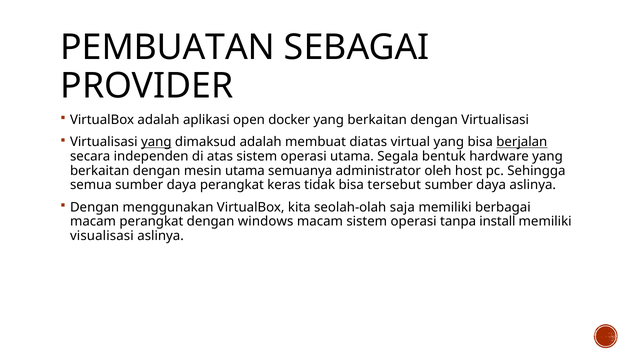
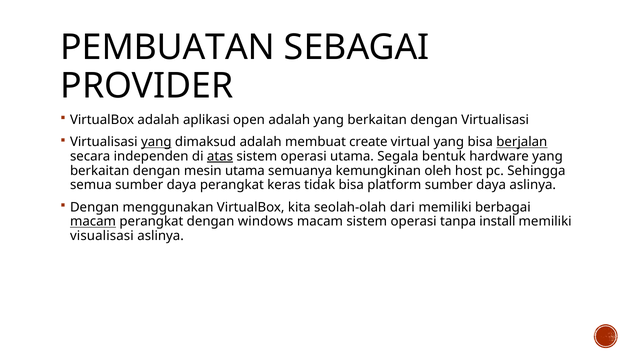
open docker: docker -> adalah (289, 120)
diatas: diatas -> create (368, 142)
atas underline: none -> present (220, 157)
administrator: administrator -> kemungkinan (378, 171)
tersebut: tersebut -> platform (394, 185)
saja: saja -> dari (402, 207)
macam underline: none -> present (93, 222)
